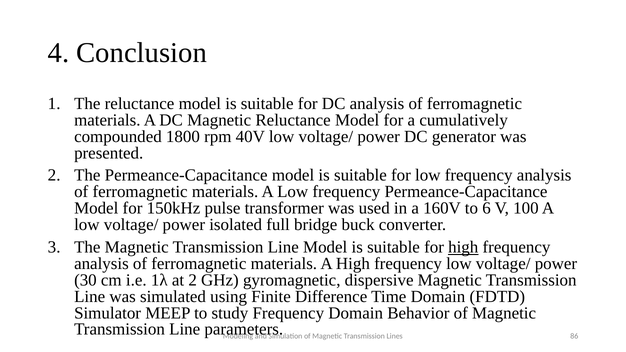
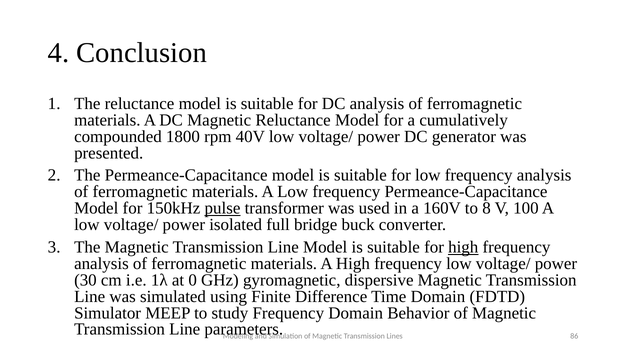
pulse underline: none -> present (222, 208)
6: 6 -> 8 (487, 208)
at 2: 2 -> 0 (193, 280)
